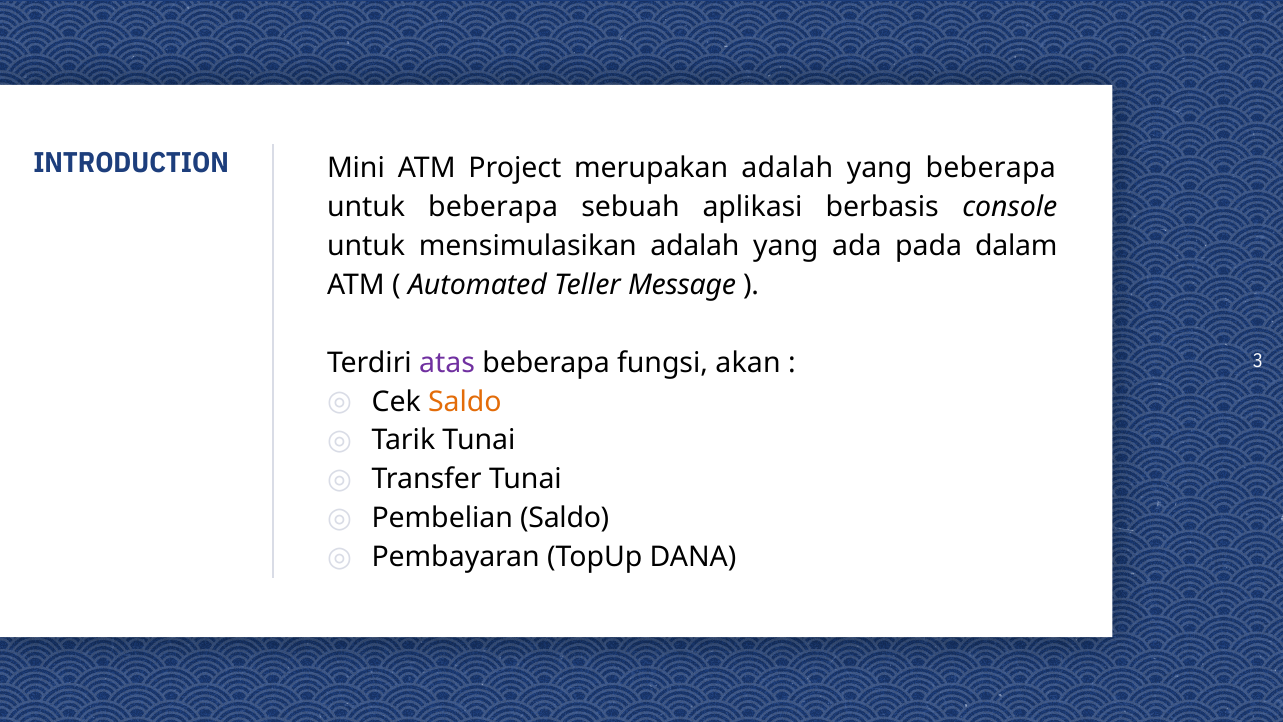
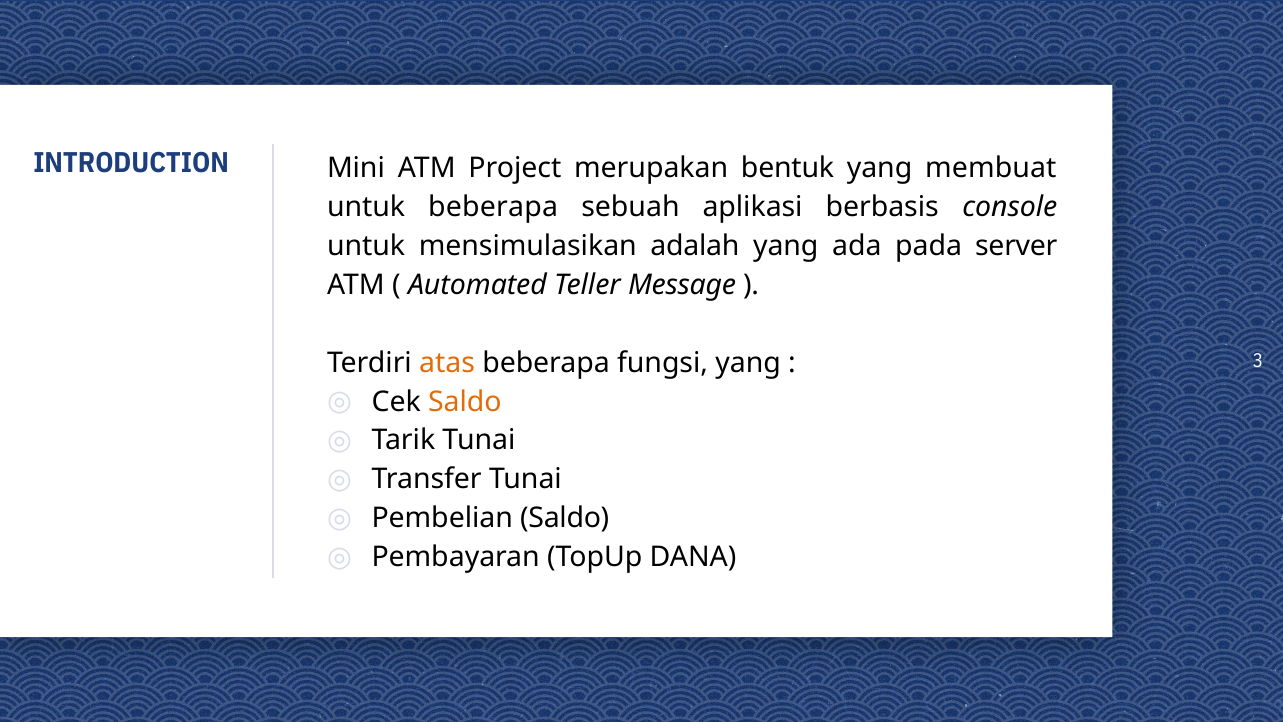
merupakan adalah: adalah -> bentuk (788, 168)
yang beberapa: beberapa -> membuat (991, 168)
dalam: dalam -> server (1016, 246)
atas colour: purple -> orange (447, 363)
fungsi akan: akan -> yang (748, 363)
